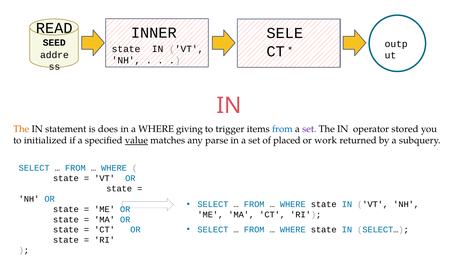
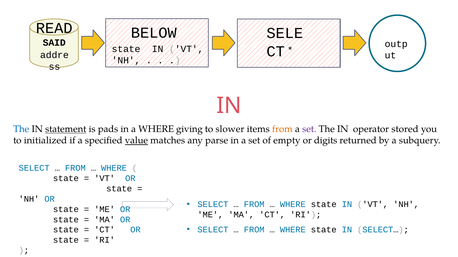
INNER: INNER -> BELOW (154, 33)
SEED: SEED -> SAID (54, 43)
The colour: orange -> blue (21, 129)
statement underline: none -> present (66, 129)
does: does -> pads (108, 129)
trigger: trigger -> slower (230, 129)
from colour: blue -> orange (282, 129)
placed: placed -> empty (287, 141)
work: work -> digits (326, 141)
